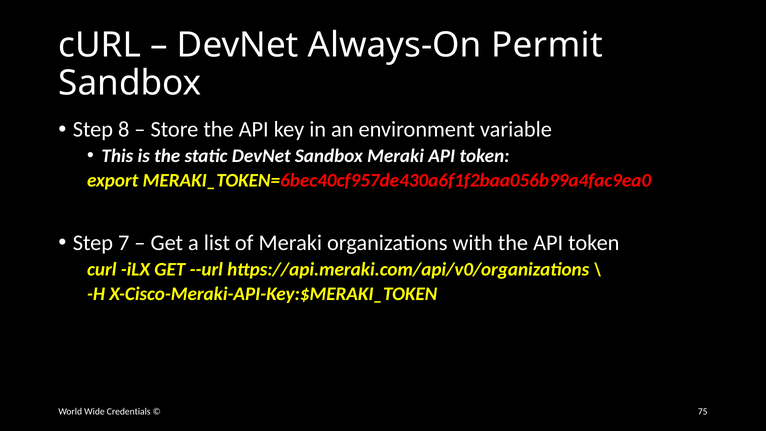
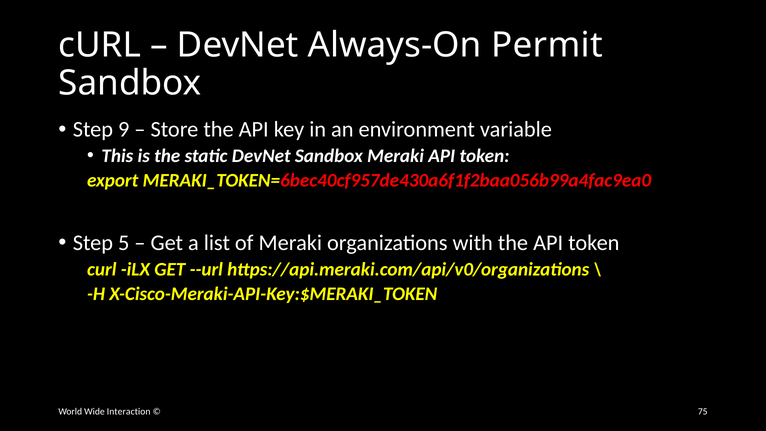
8: 8 -> 9 (124, 129)
7: 7 -> 5 (124, 243)
Credentials: Credentials -> Interaction (129, 411)
